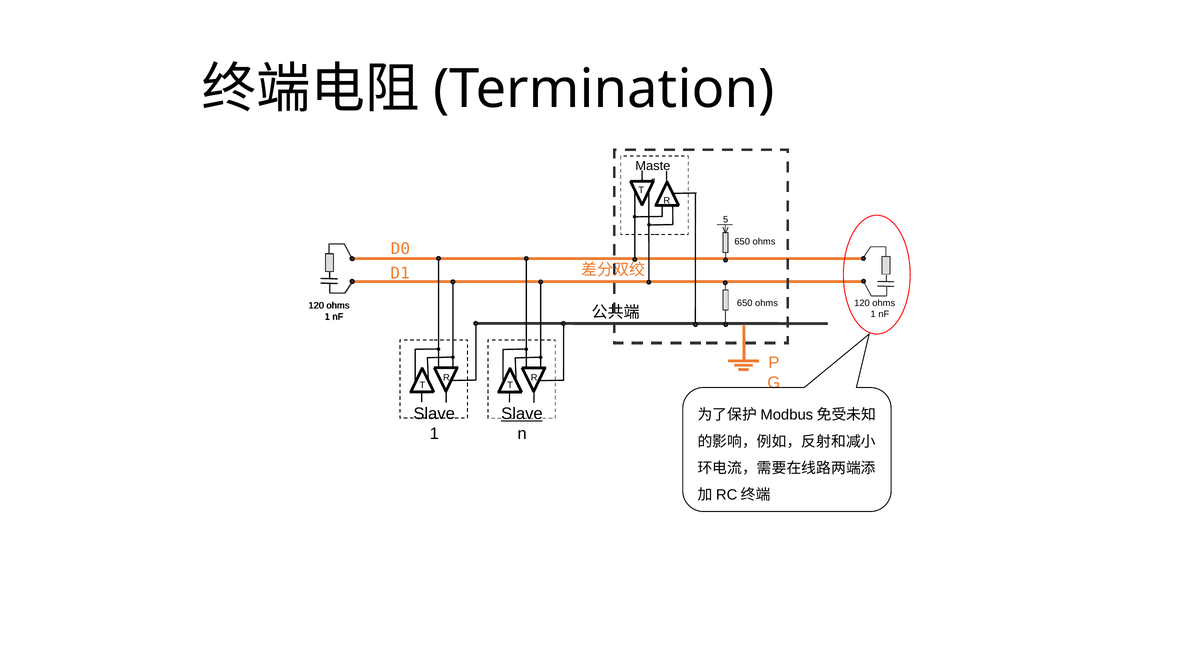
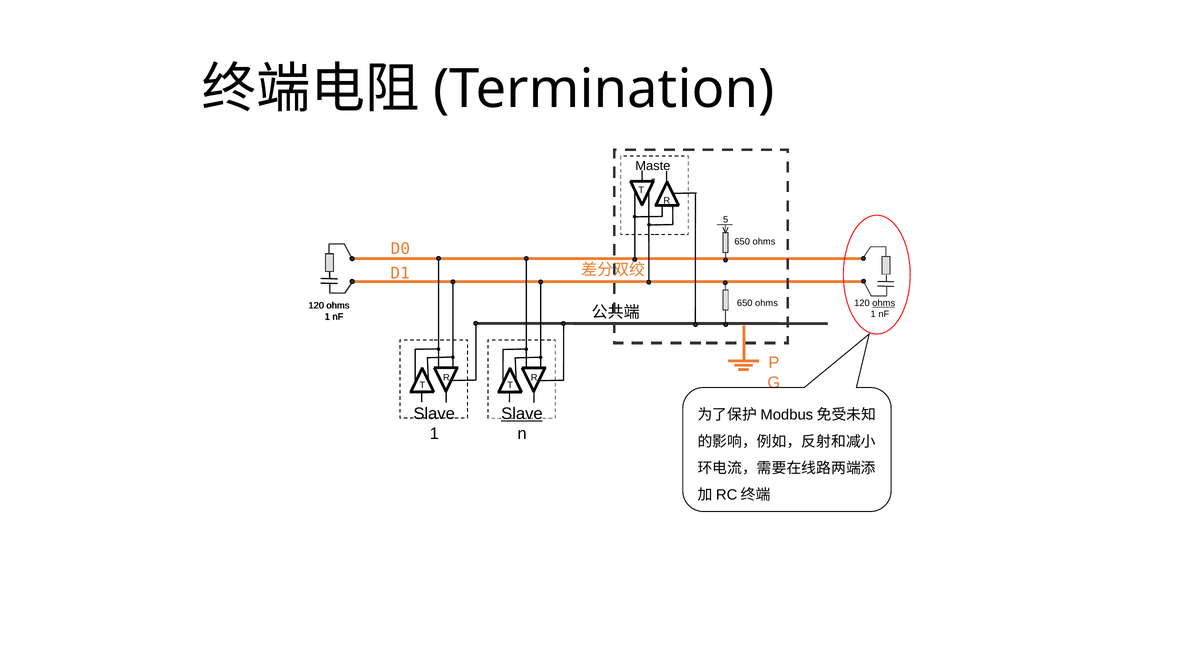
ohms underline: none -> present (884, 303)
